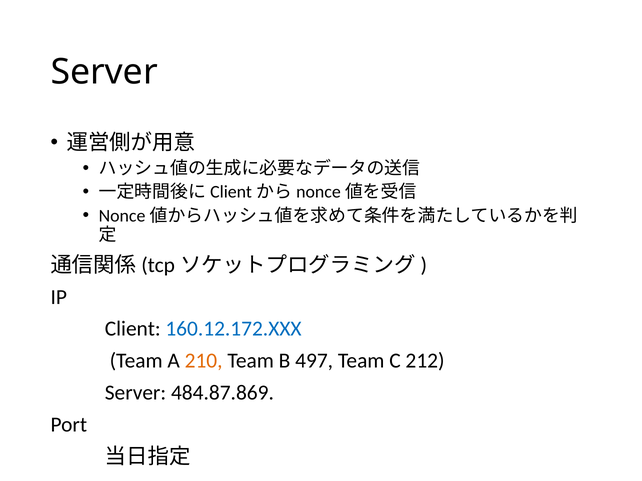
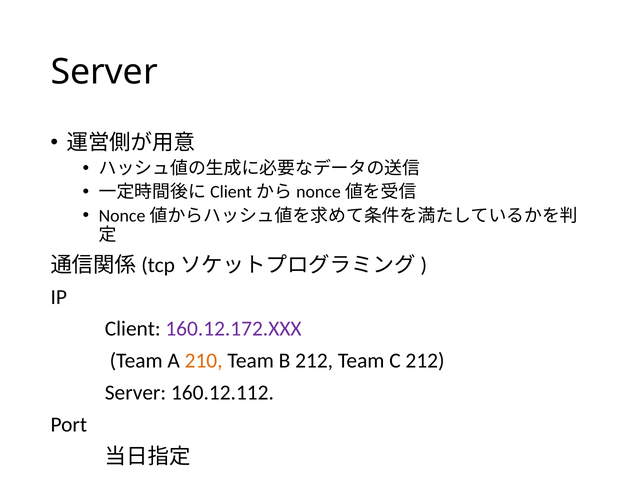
160.12.172.XXX colour: blue -> purple (234, 329)
B 497: 497 -> 212 (314, 361)
484.87.869: 484.87.869 -> 160.12.112 (222, 393)
